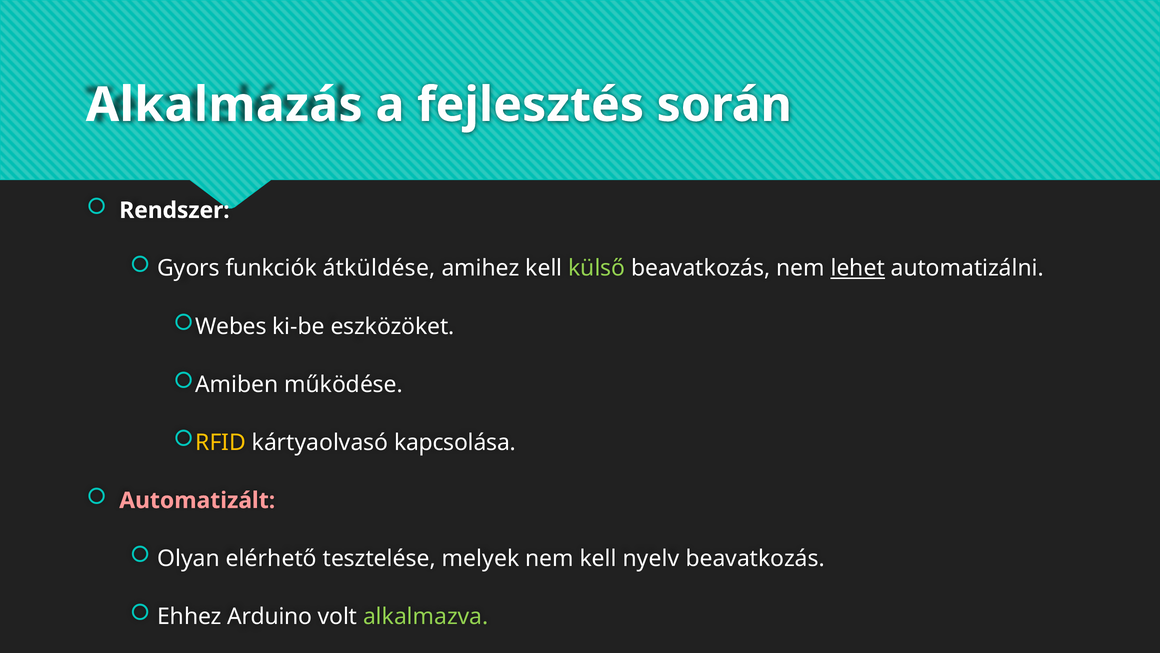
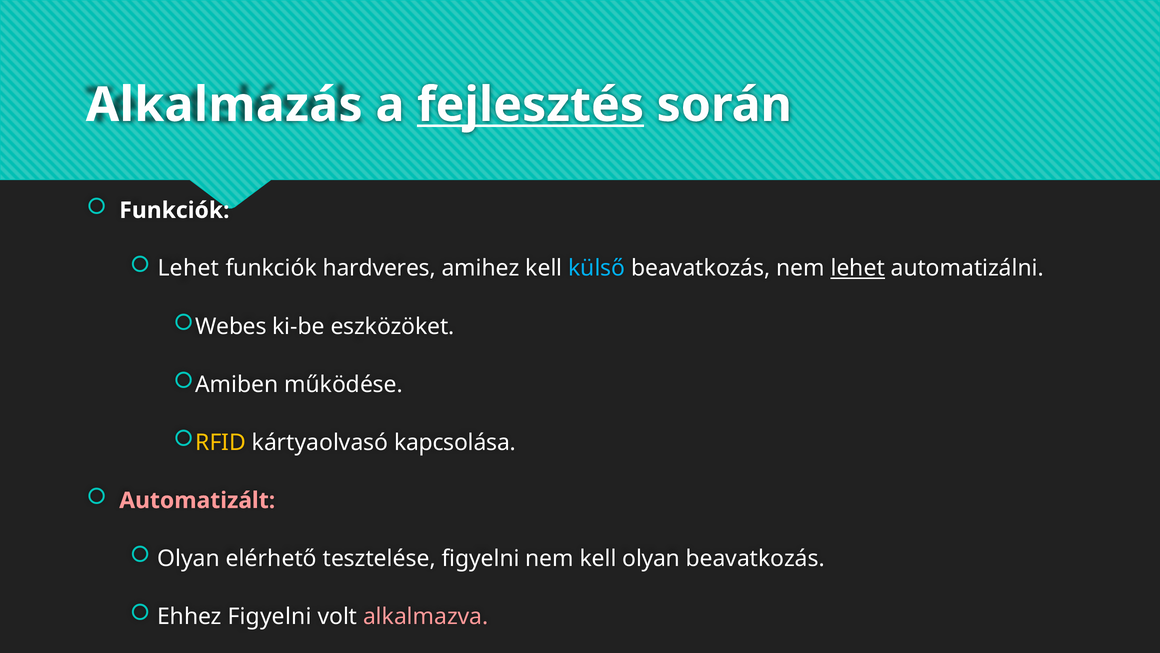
fejlesztés underline: none -> present (531, 105)
Rendszer: Rendszer -> Funkciók (174, 210)
Gyors: Gyors -> Lehet (188, 268)
átküldése: átküldése -> hardveres (379, 268)
külső colour: light green -> light blue (597, 268)
tesztelése melyek: melyek -> figyelni (481, 558)
kell nyelv: nyelv -> olyan (651, 558)
Ehhez Arduino: Arduino -> Figyelni (270, 616)
alkalmazva colour: light green -> pink (426, 616)
